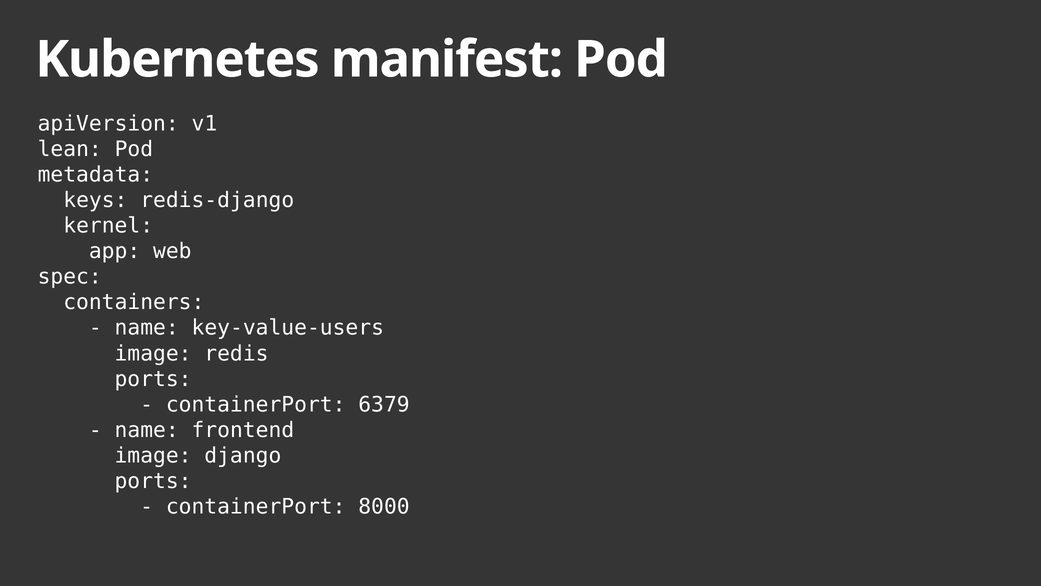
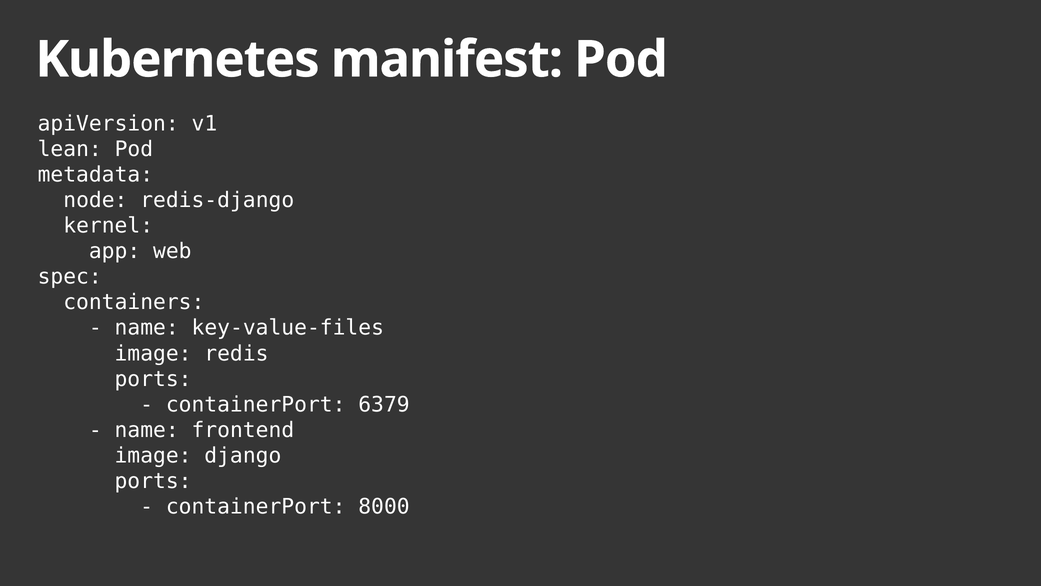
keys: keys -> node (95, 200)
key-value-users: key-value-users -> key-value-files (288, 328)
